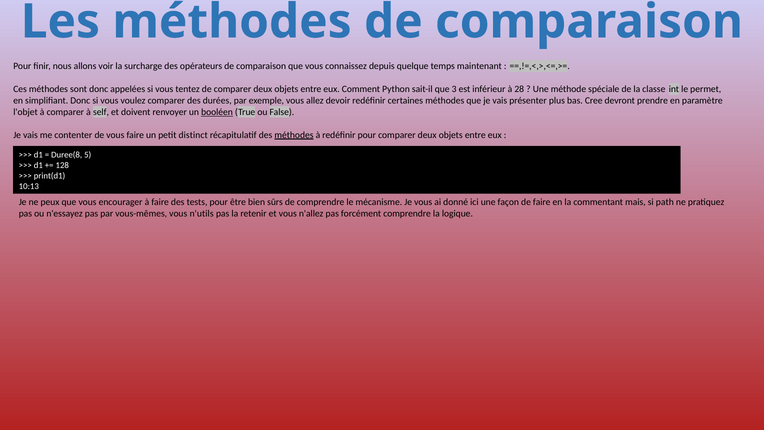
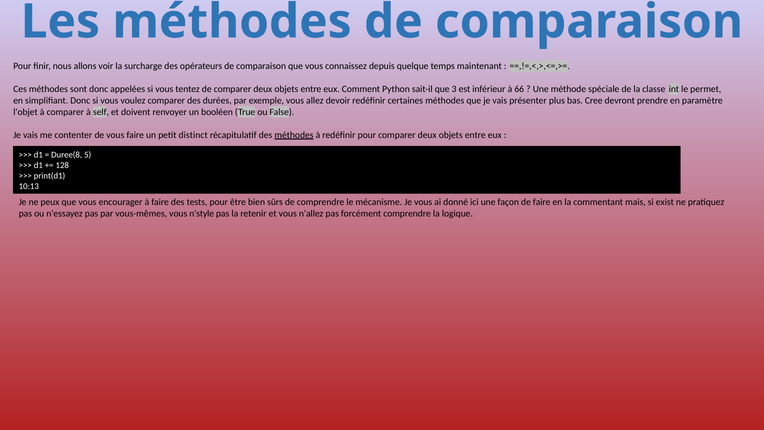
28: 28 -> 66 (519, 89)
booléen underline: present -> none (217, 112)
path: path -> exist (665, 202)
n'utils: n'utils -> n'style (202, 213)
